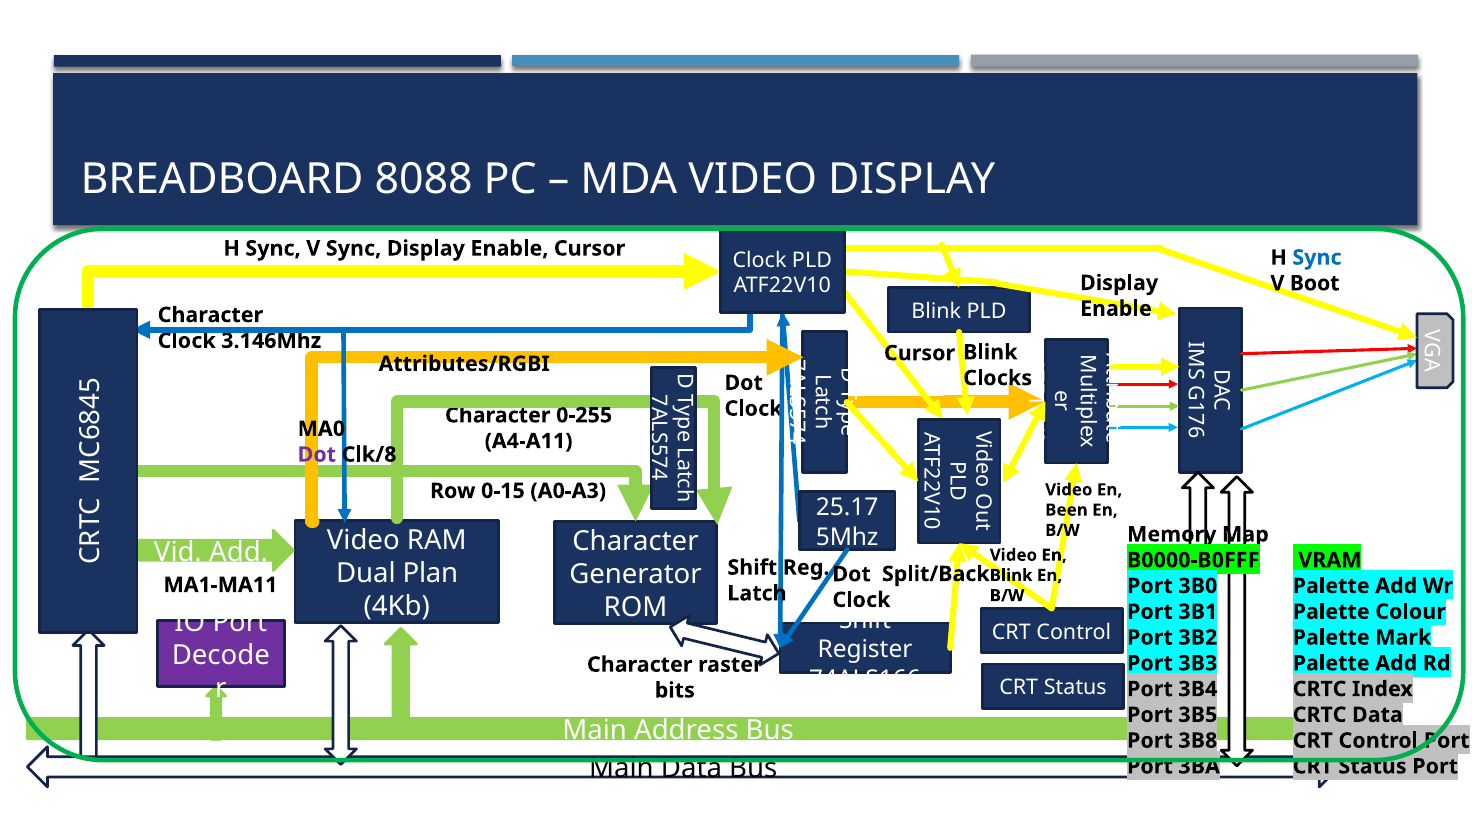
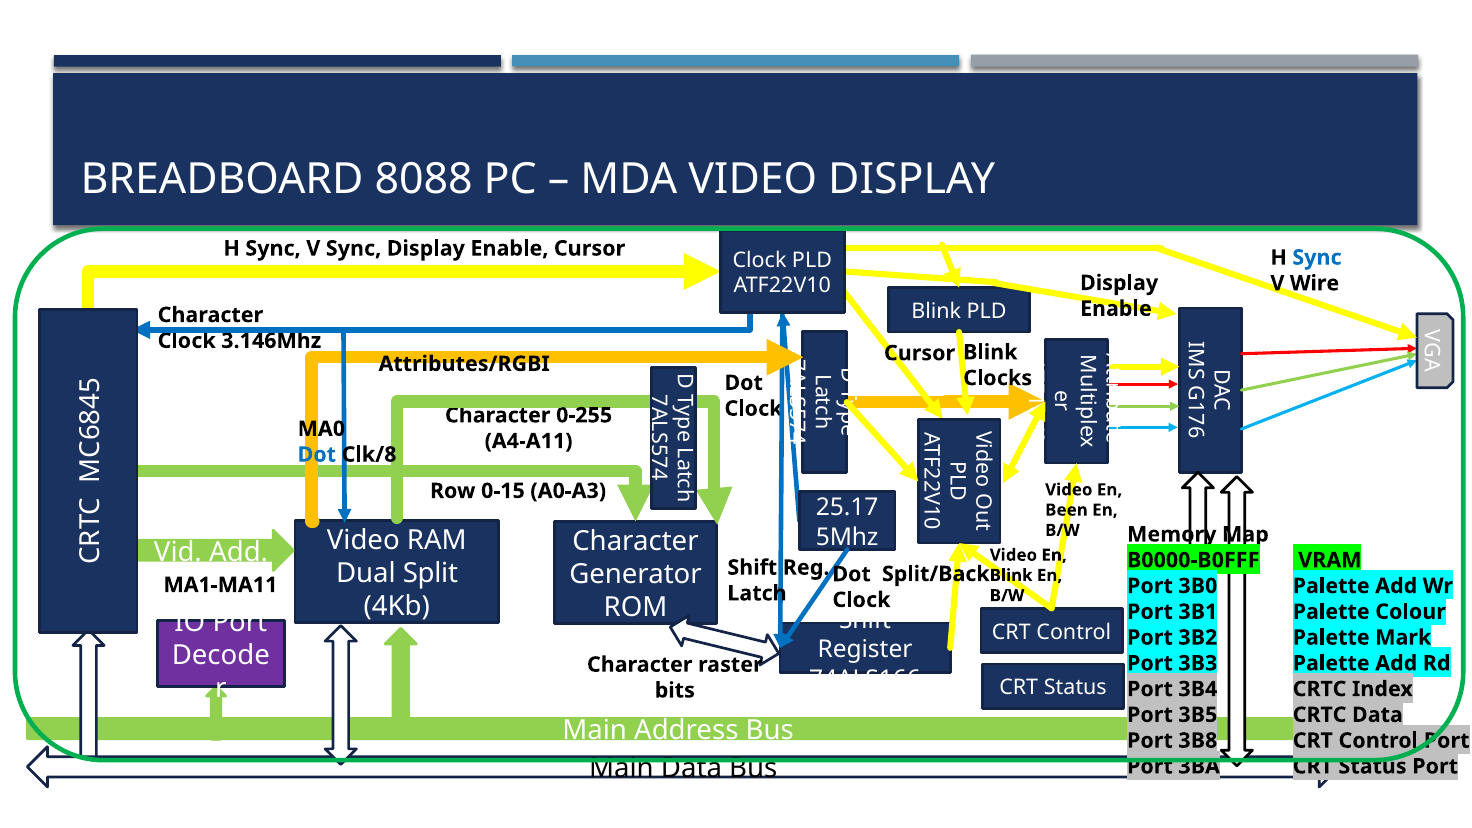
Boot: Boot -> Wire (1315, 283)
Dot colour: purple -> blue (317, 455)
Plan: Plan -> Split (430, 573)
